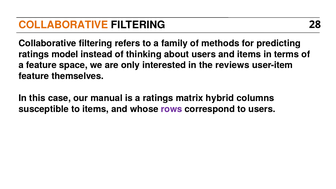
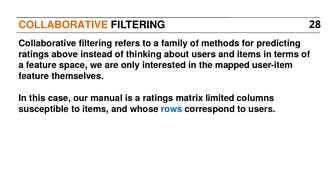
model: model -> above (65, 54)
reviews: reviews -> mapped (233, 65)
hybrid: hybrid -> limited (220, 98)
rows colour: purple -> blue (172, 109)
